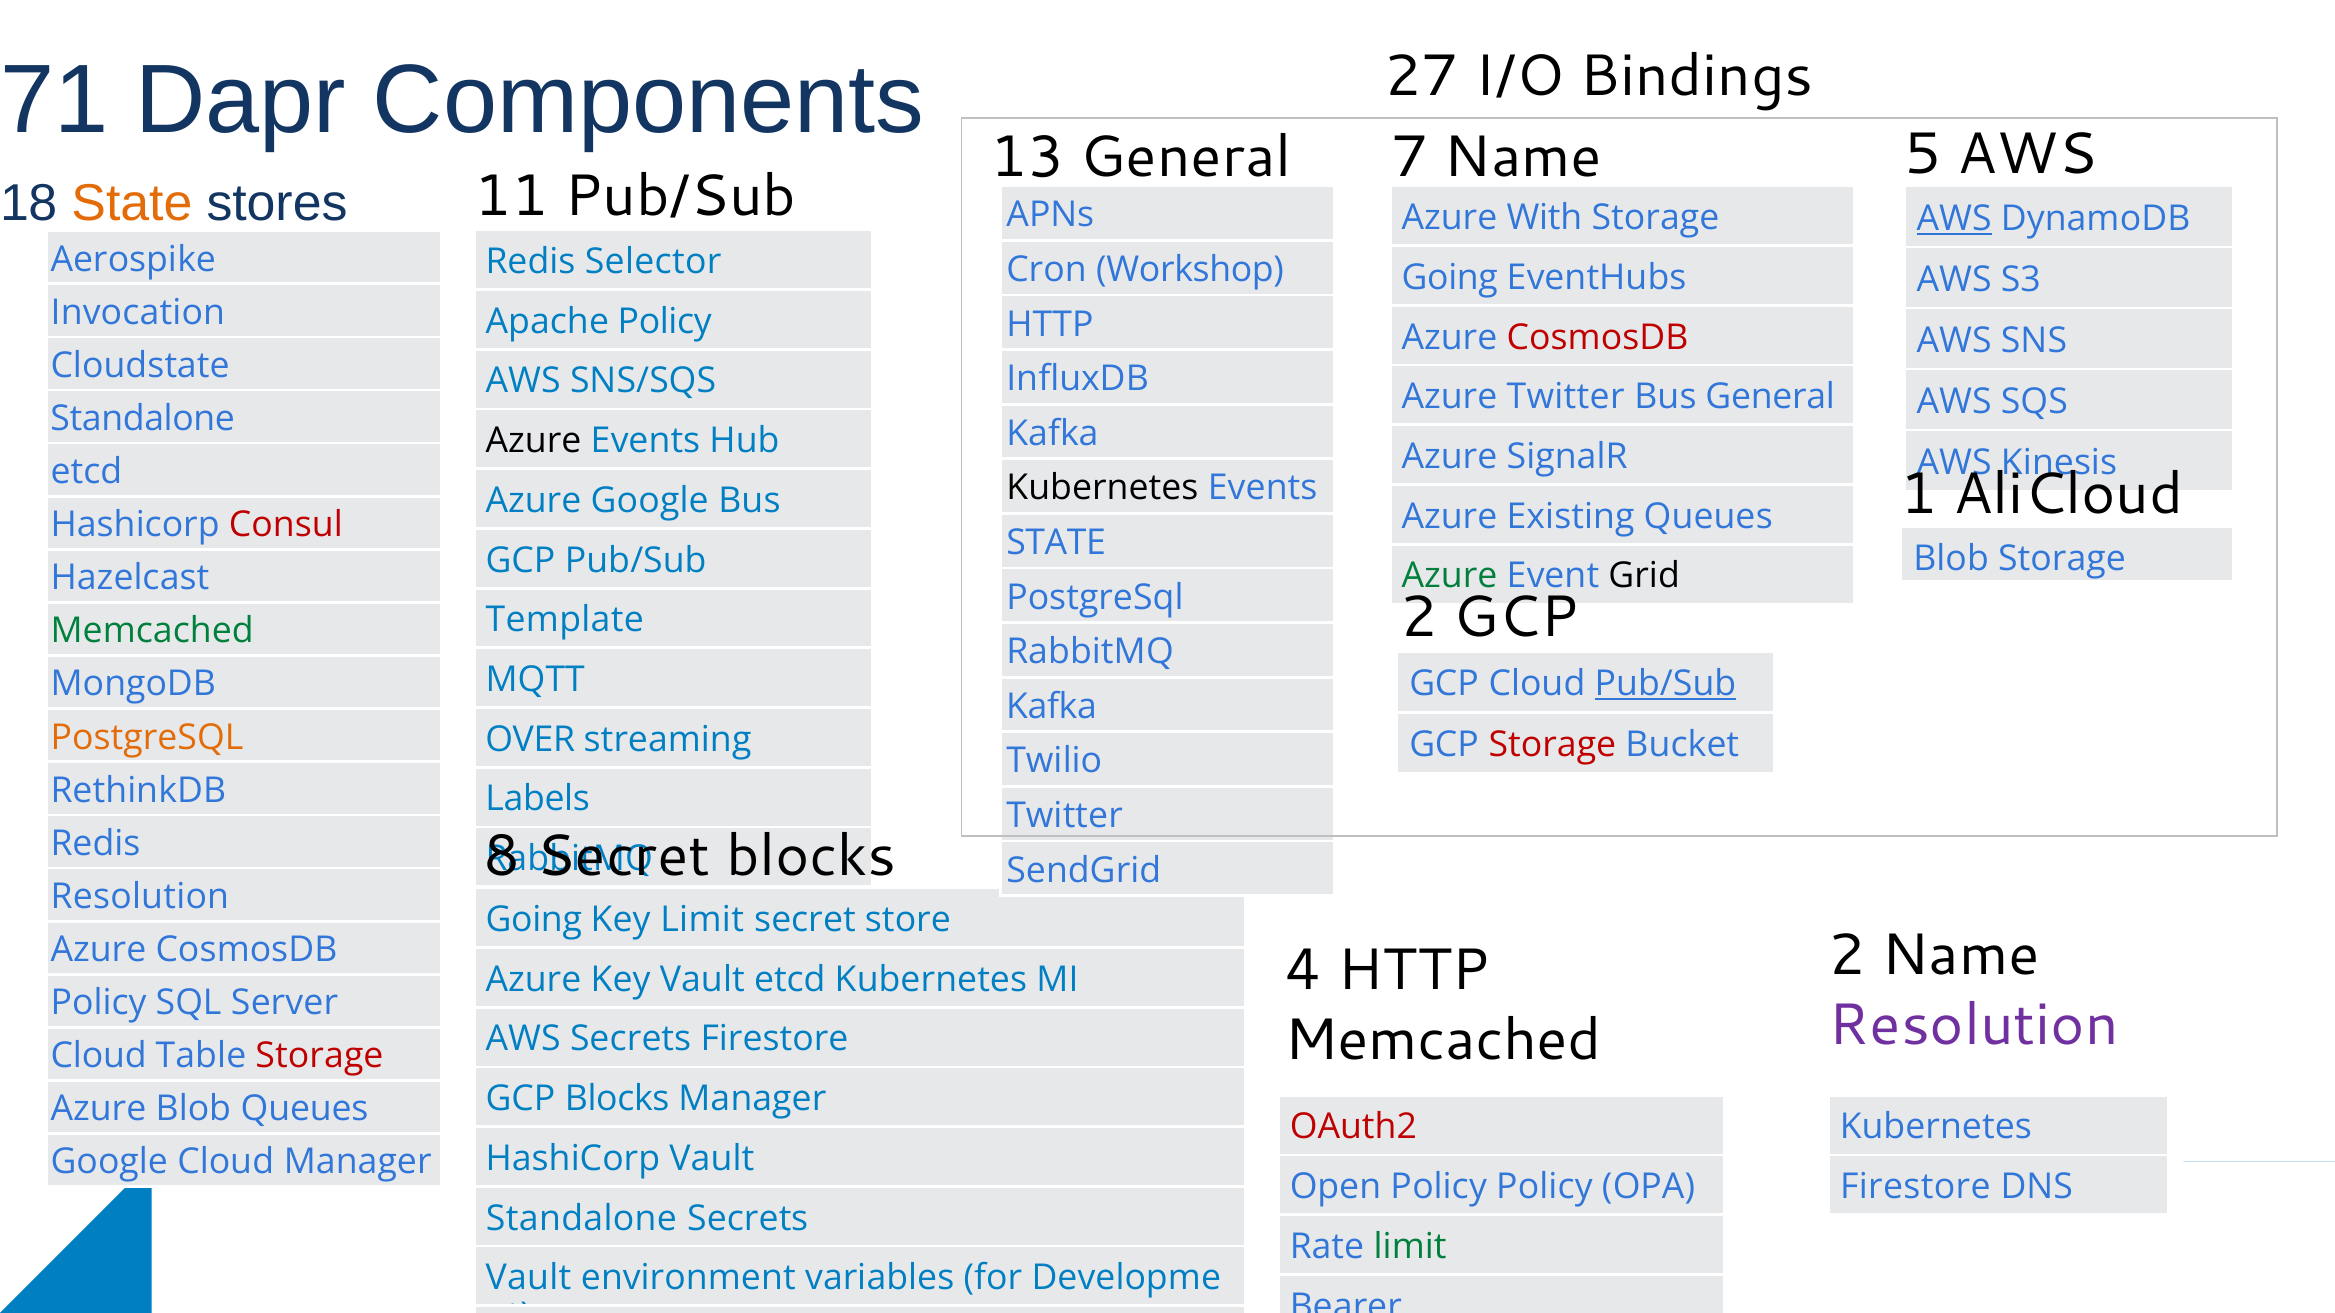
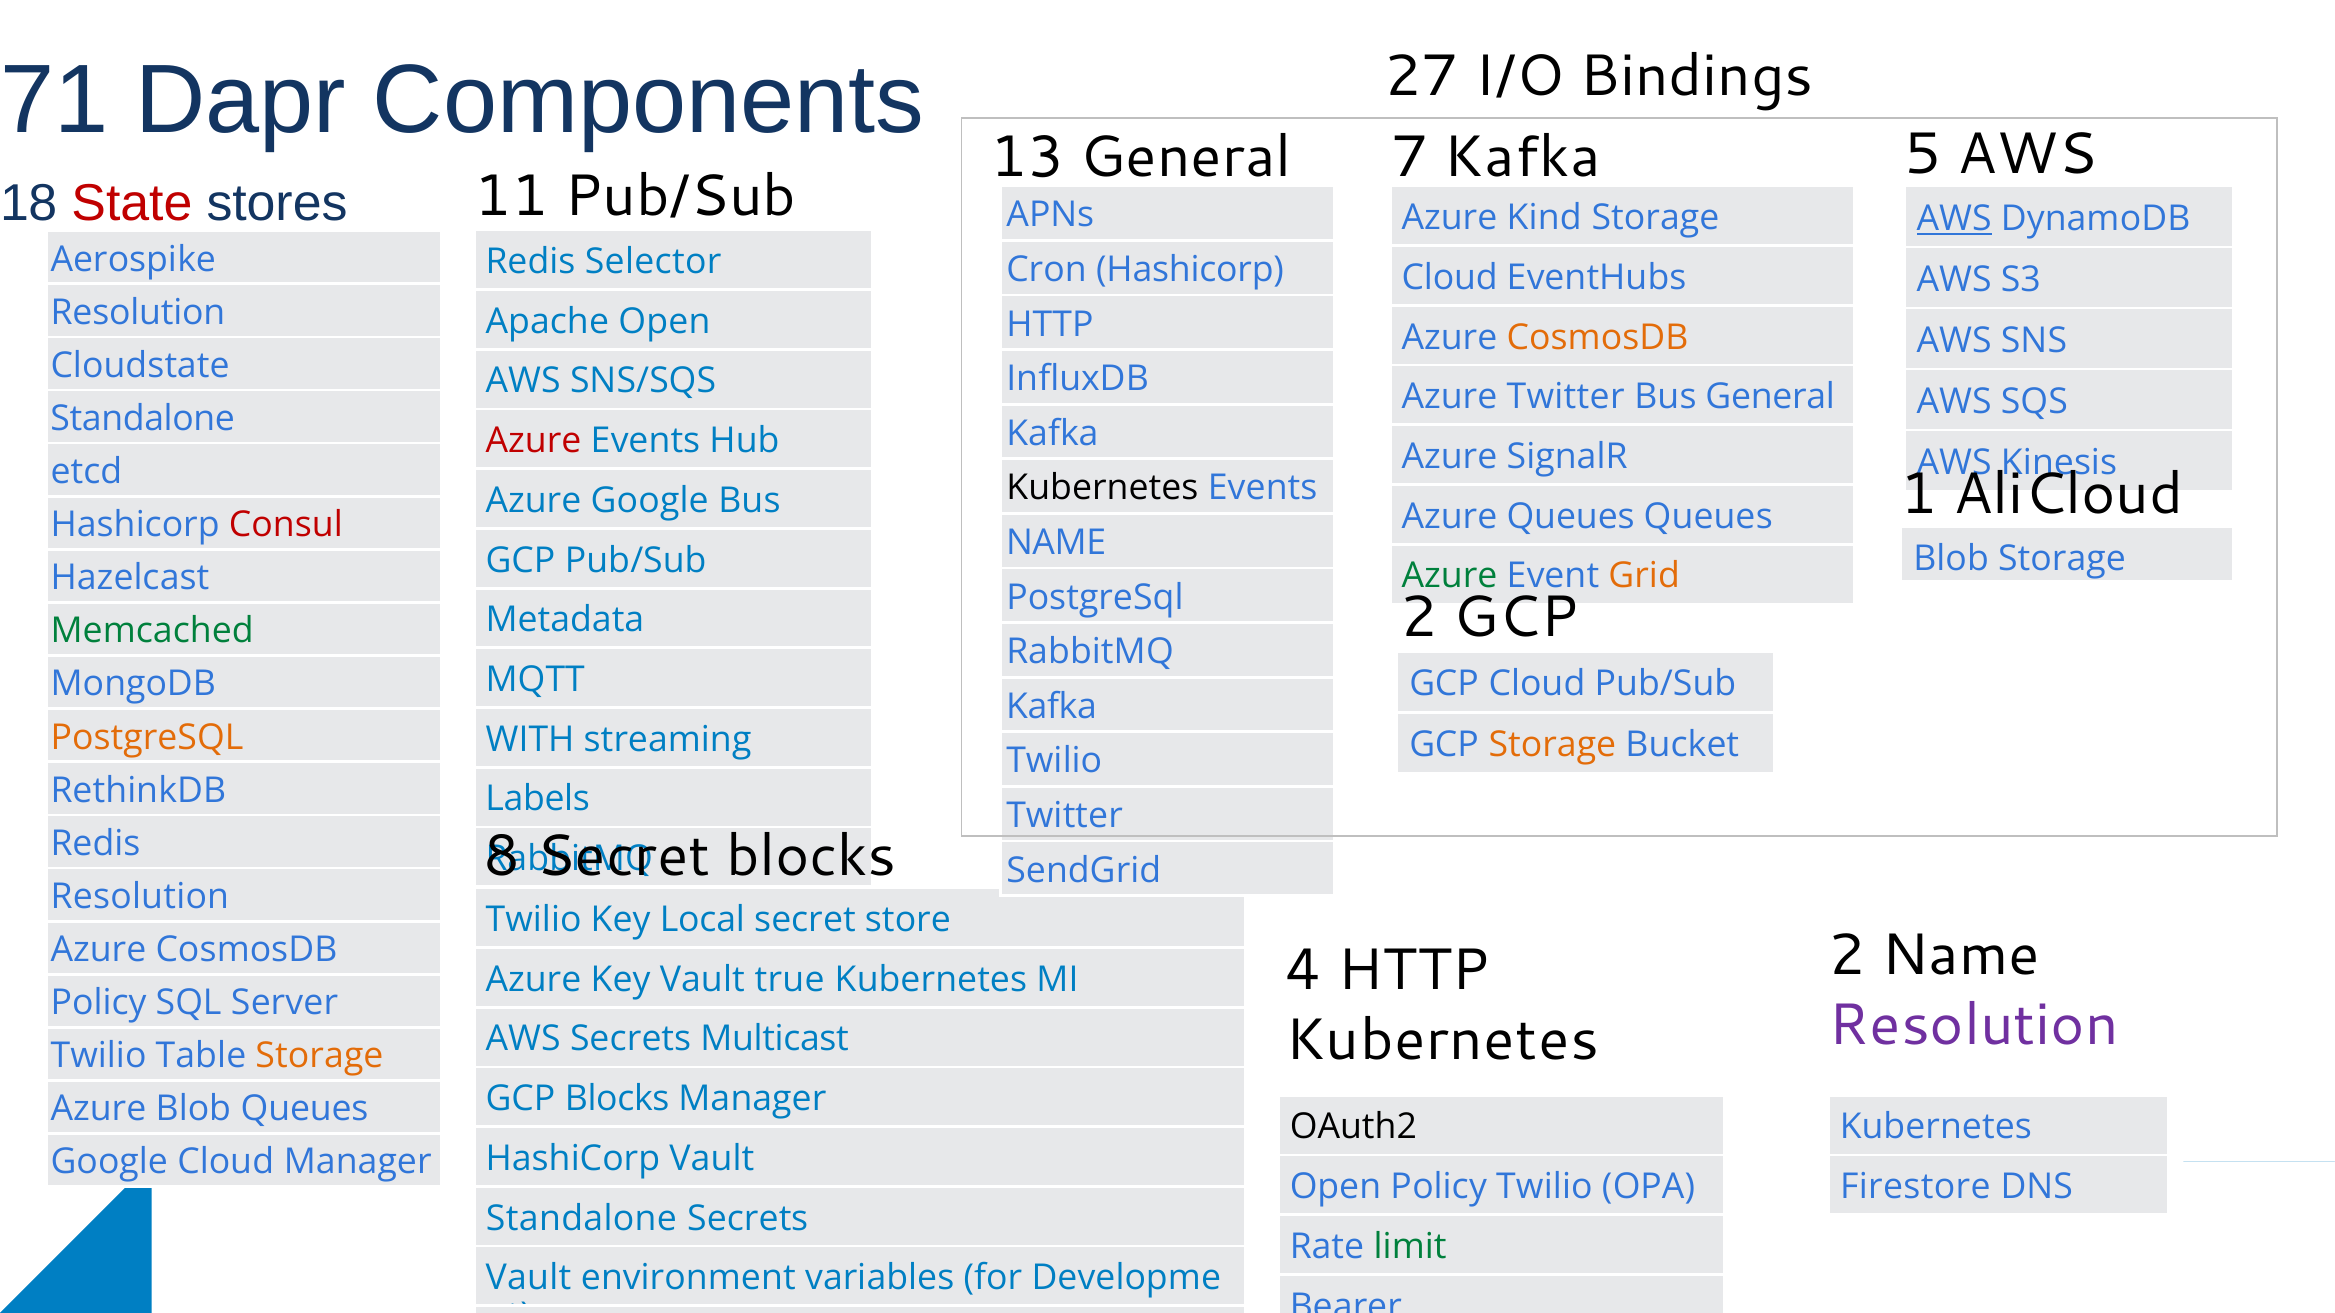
7 Name: Name -> Kafka (1523, 157)
State colour: orange -> red (132, 203)
With: With -> Kind (1544, 218)
Cron Workshop: Workshop -> Hashicorp (1190, 270)
Going: Going -> Cloud (1450, 278)
Invocation: Invocation -> Resolution (138, 312)
Apache Policy: Policy -> Open (664, 321)
CosmosDB colour: red -> orange (1597, 337)
Azure colour: black -> red (534, 441)
Azure Existing: Existing -> Queues (1571, 517)
STATE: STATE -> NAME (1056, 543)
Grid colour: black -> orange (1644, 576)
Template: Template -> Metadata (565, 620)
Pub/Sub underline: present -> none (1665, 684)
OVER: OVER -> WITH (530, 740)
Storage colour: red -> orange (1552, 745)
Going: Going -> Twilio (534, 920)
Key Limit: Limit -> Local (702, 920)
Vault etcd: etcd -> true (790, 980)
Memcached: Memcached -> Kubernetes (1442, 1040)
Secrets Firestore: Firestore -> Multicast (775, 1039)
Cloud: Cloud -> Twilio (99, 1056)
Storage colour: red -> orange (319, 1056)
OAuth2 colour: red -> black (1353, 1128)
Policy Policy: Policy -> Twilio (1544, 1187)
